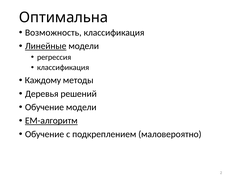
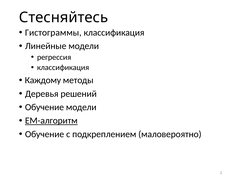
Оптимальна: Оптимальна -> Стесняйтесь (64, 17)
Возможность: Возможность -> Гистограммы (53, 33)
Линейные underline: present -> none (46, 46)
